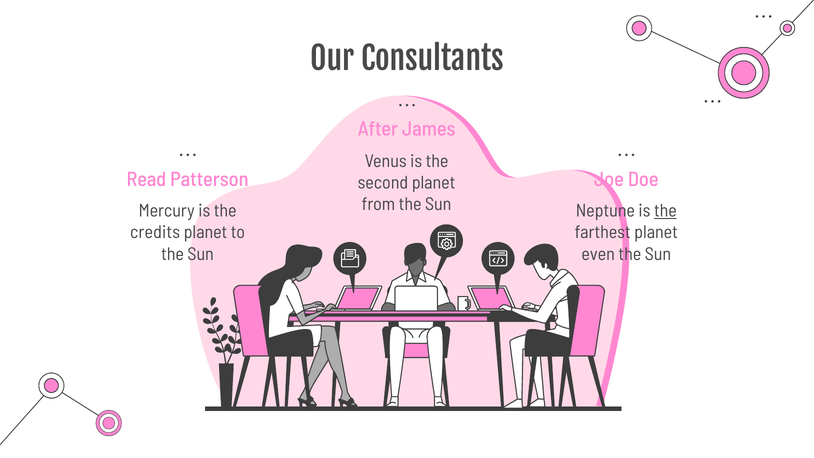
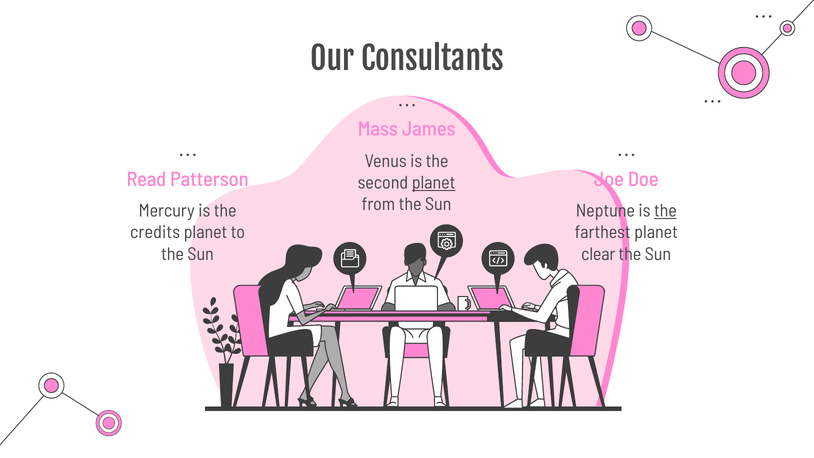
After: After -> Mass (378, 129)
planet underline: none -> present (434, 183)
even: even -> clear (598, 254)
